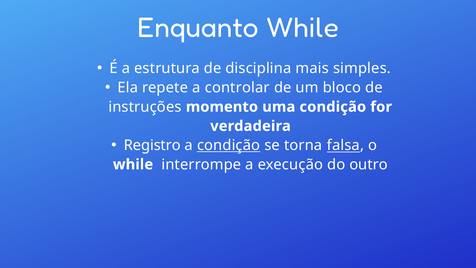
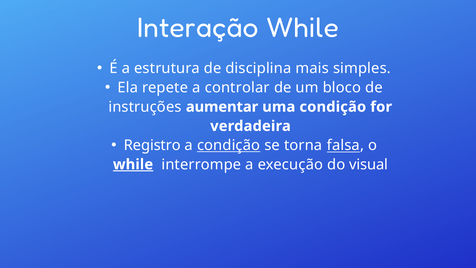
Enquanto: Enquanto -> Interação (198, 28)
momento: momento -> aumentar (222, 107)
while underline: none -> present (133, 164)
outro: outro -> visual (369, 164)
